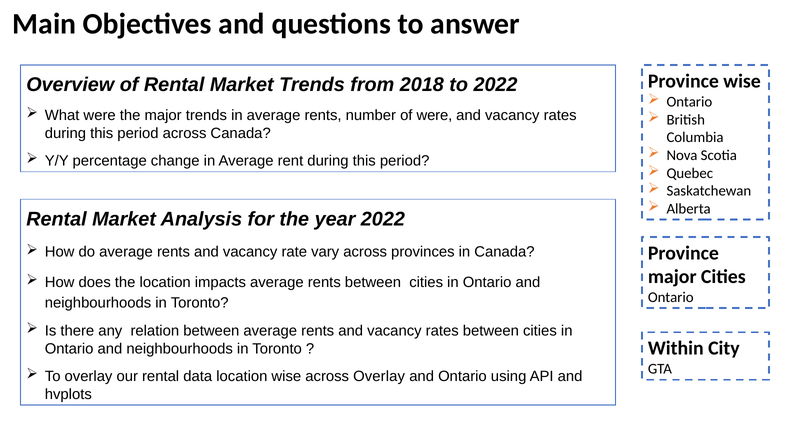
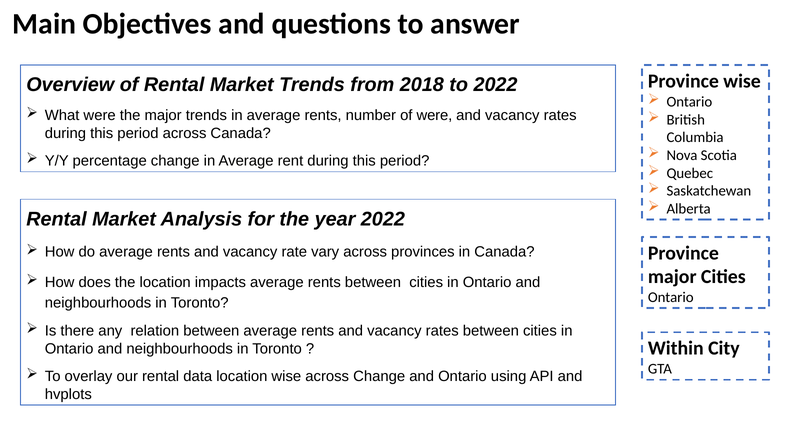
across Overlay: Overlay -> Change (379, 376)
